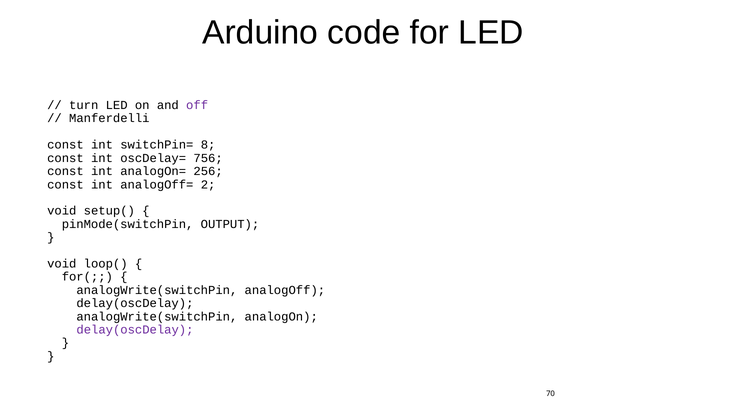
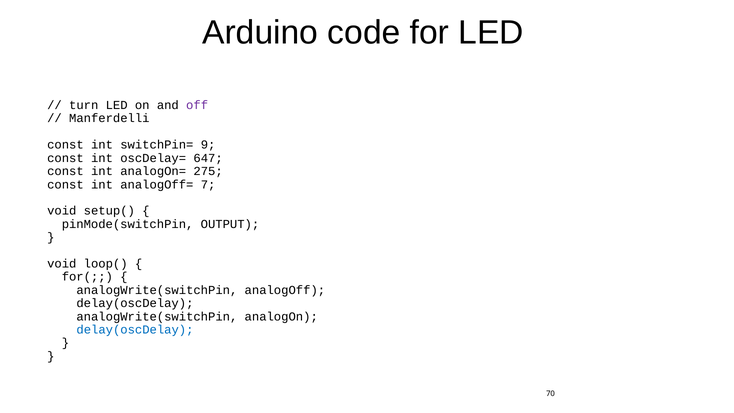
8: 8 -> 9 (208, 145)
756: 756 -> 647 (208, 158)
256: 256 -> 275 (208, 171)
2: 2 -> 7 (208, 184)
delay(oscDelay colour: purple -> blue (135, 330)
